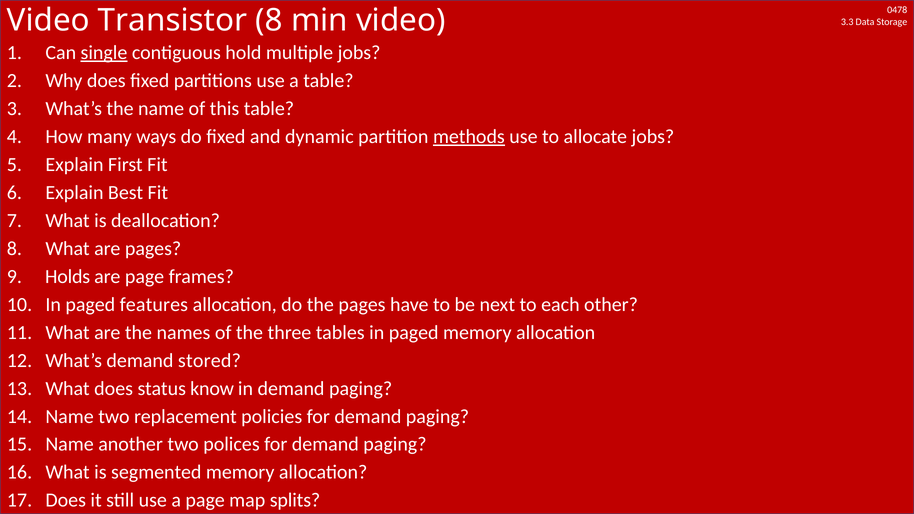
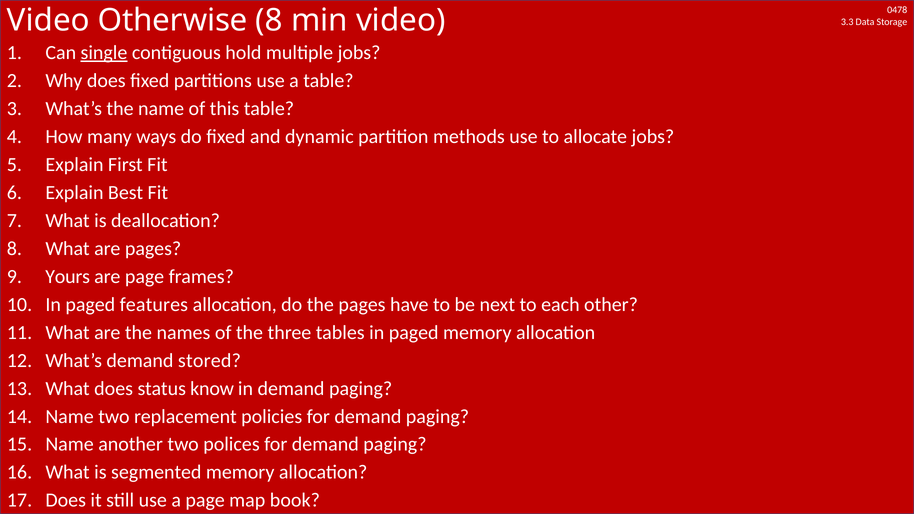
Transistor: Transistor -> Otherwise (173, 20)
methods underline: present -> none (469, 137)
Holds: Holds -> Yours (68, 277)
splits: splits -> book (295, 500)
